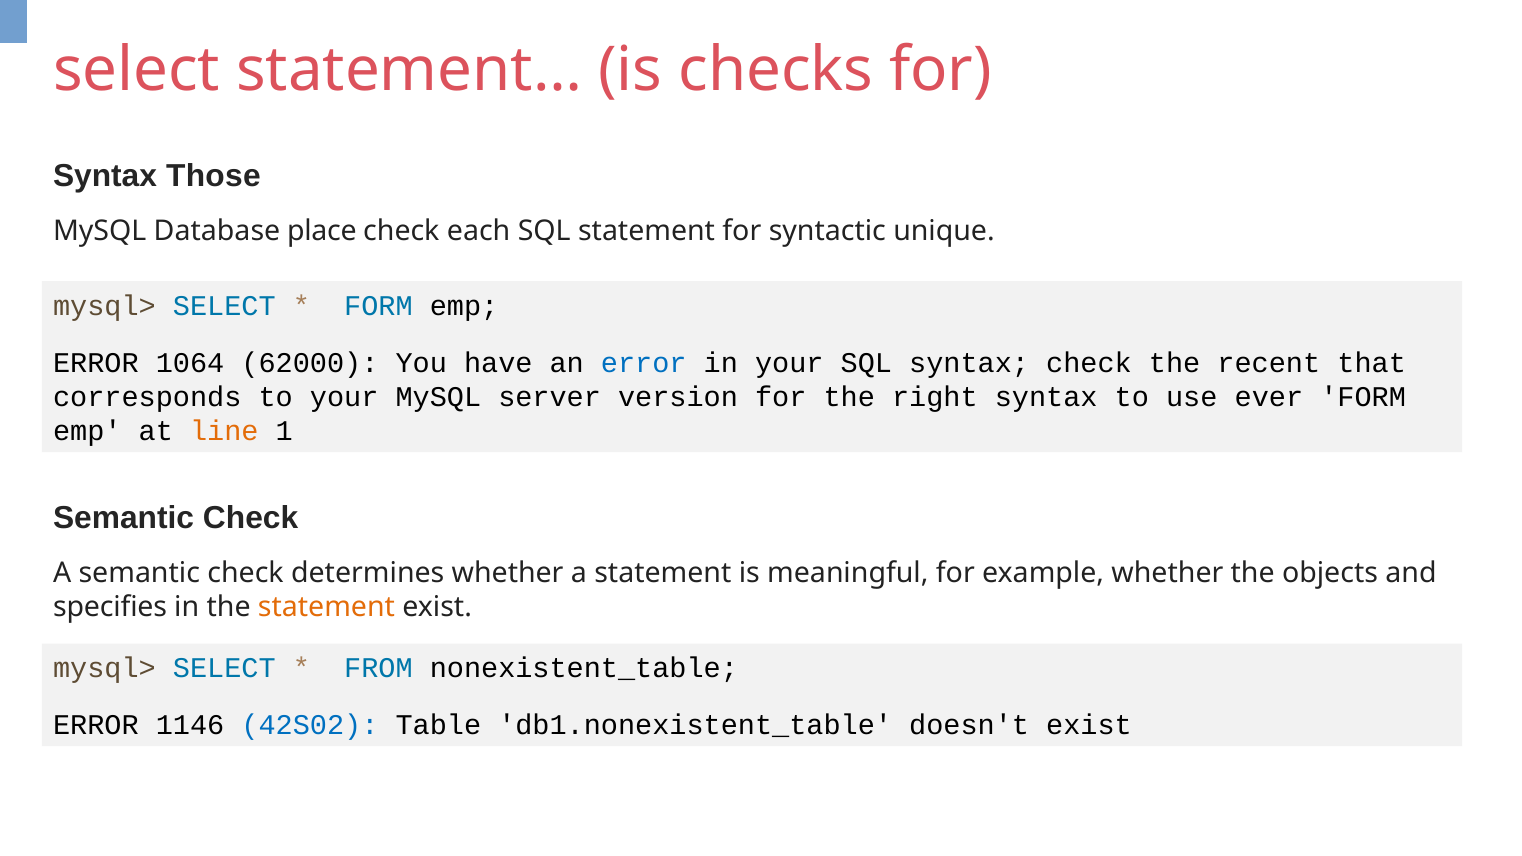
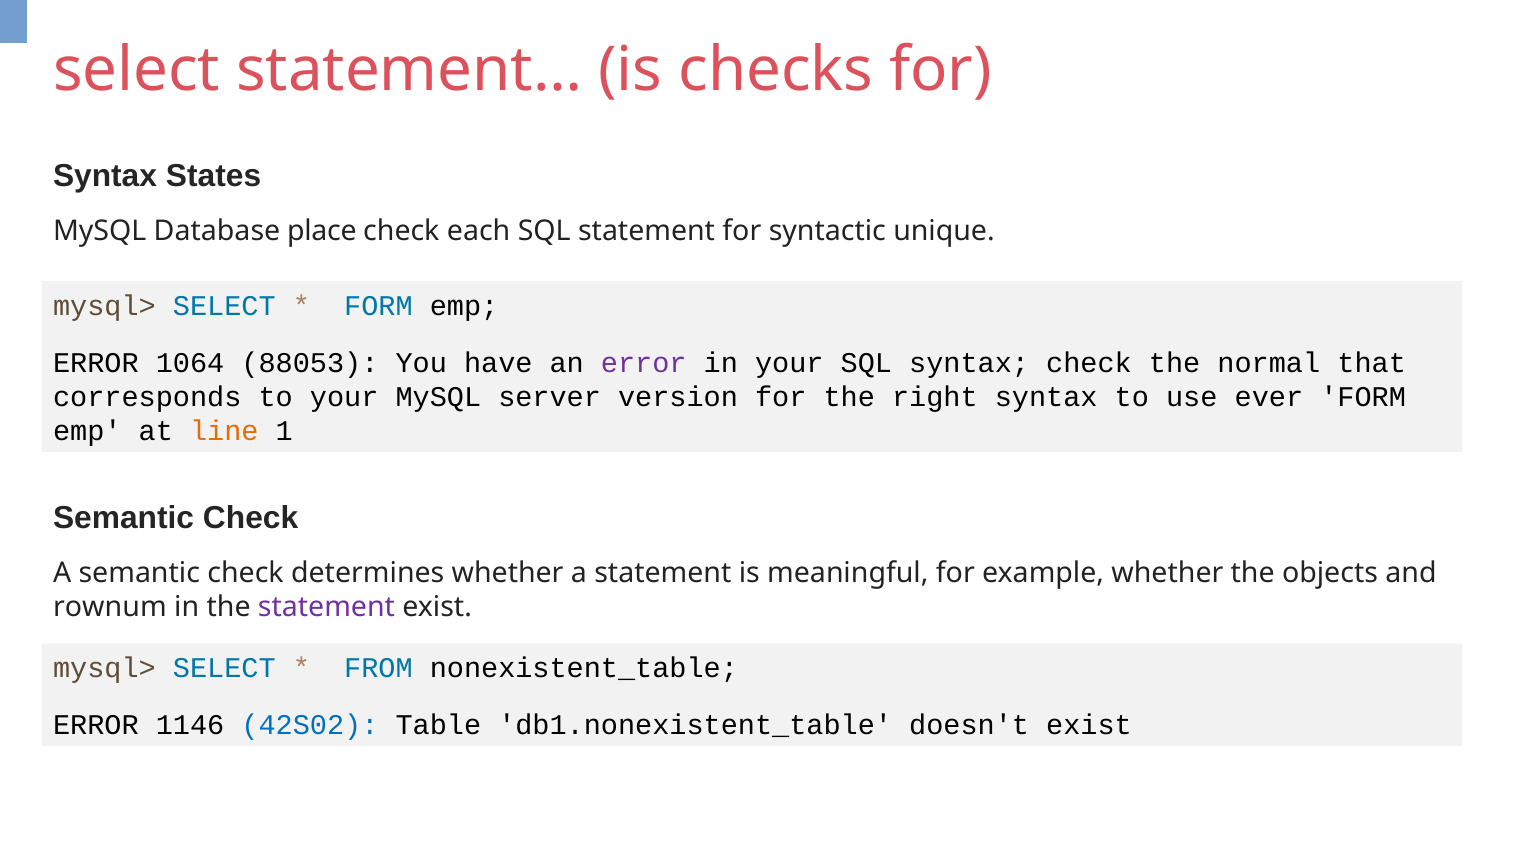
Those: Those -> States (214, 176)
62000: 62000 -> 88053 (310, 363)
error colour: blue -> purple (644, 363)
recent: recent -> normal (1269, 363)
specifies: specifies -> rownum (110, 607)
statement colour: orange -> purple (326, 607)
